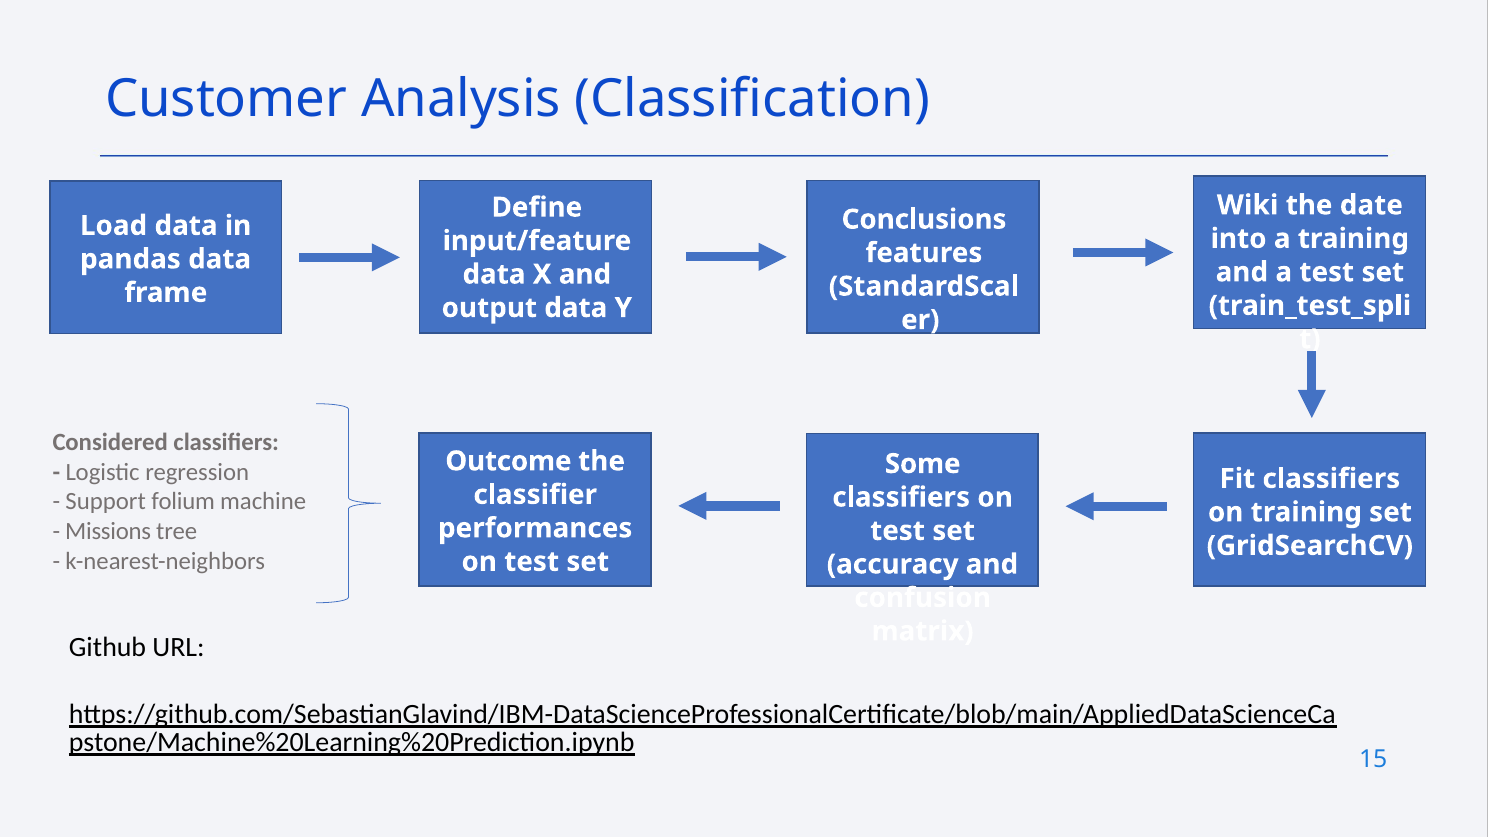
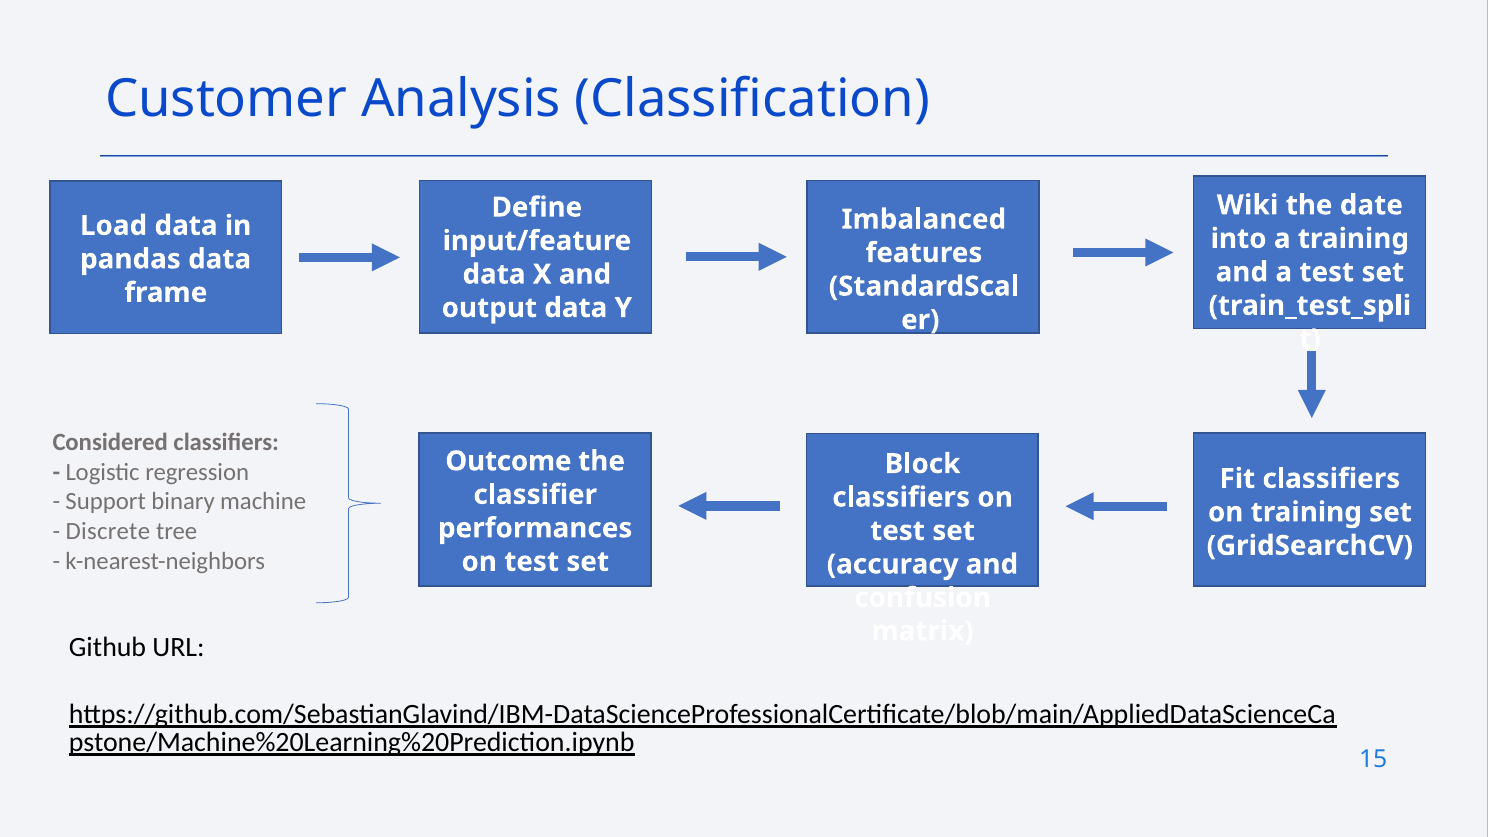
Conclusions: Conclusions -> Imbalanced (924, 219)
Some: Some -> Block (923, 464)
folium: folium -> binary (183, 502)
Missions: Missions -> Discrete (108, 531)
